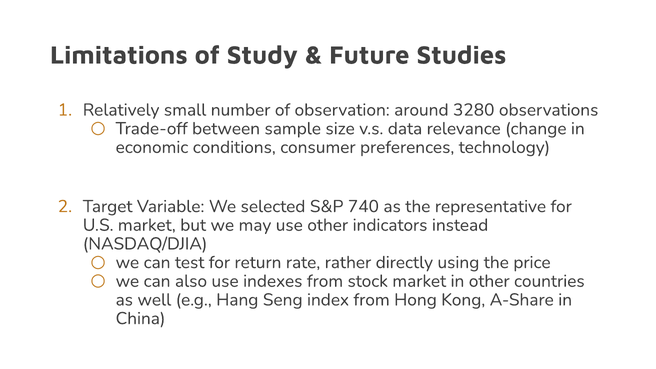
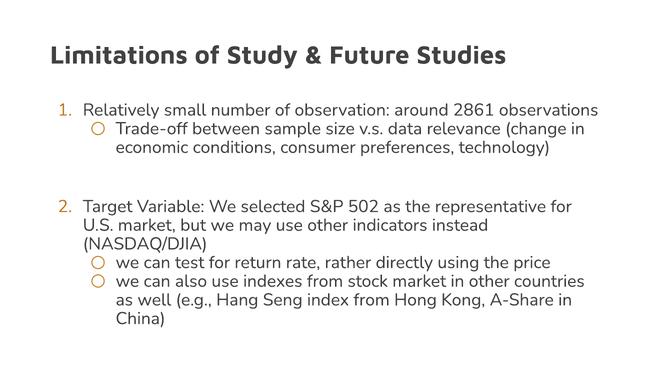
3280: 3280 -> 2861 (474, 110)
740: 740 -> 502 (363, 206)
